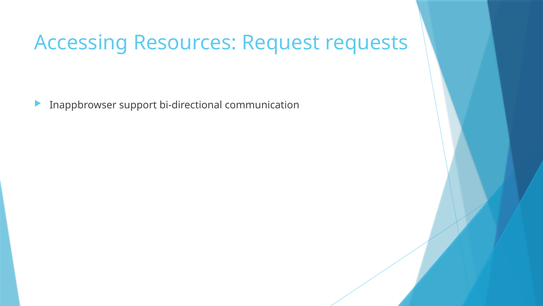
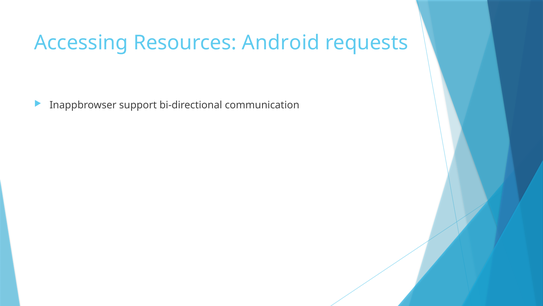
Request: Request -> Android (281, 43)
